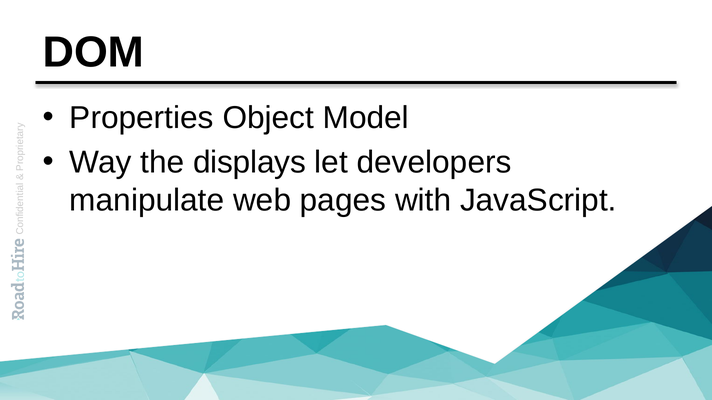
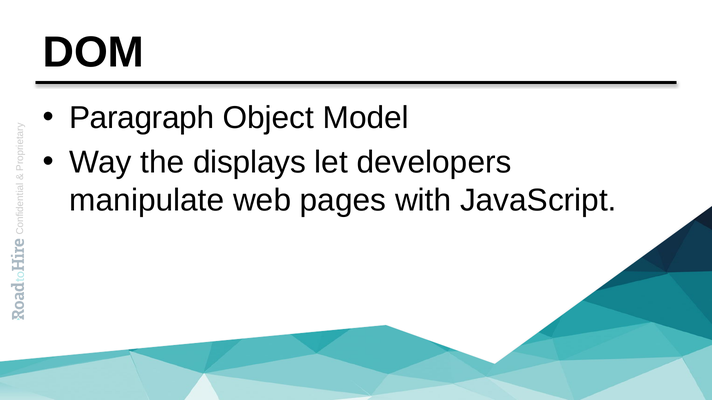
Properties: Properties -> Paragraph (142, 118)
